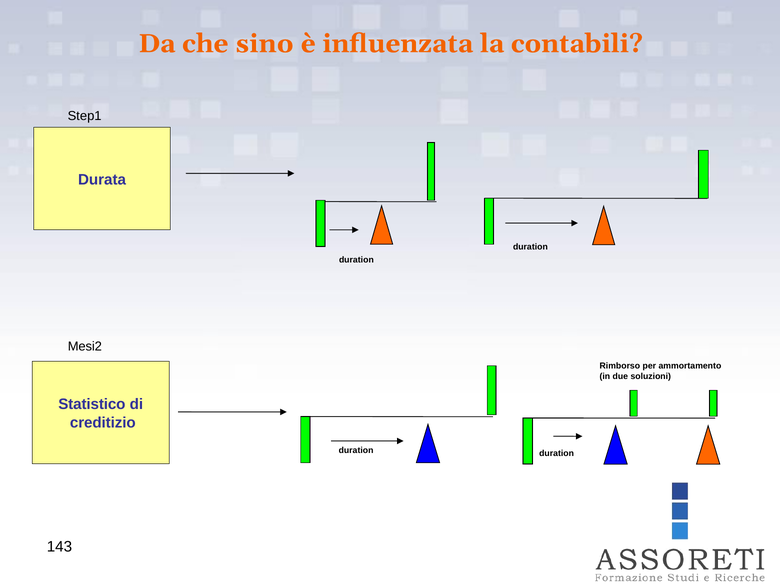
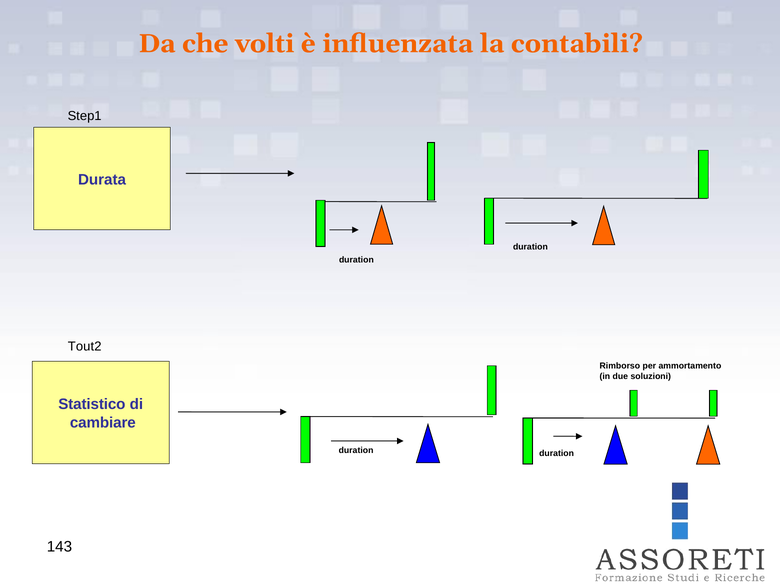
sino: sino -> volti (265, 44)
Mesi2: Mesi2 -> Tout2 (85, 347)
creditizio: creditizio -> cambiare (103, 423)
